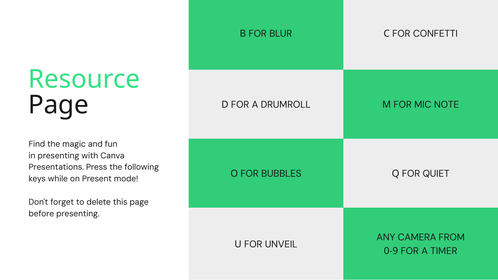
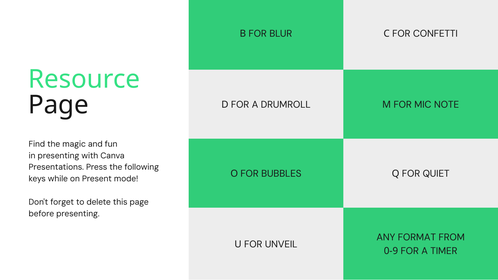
CAMERA: CAMERA -> FORMAT (417, 238)
